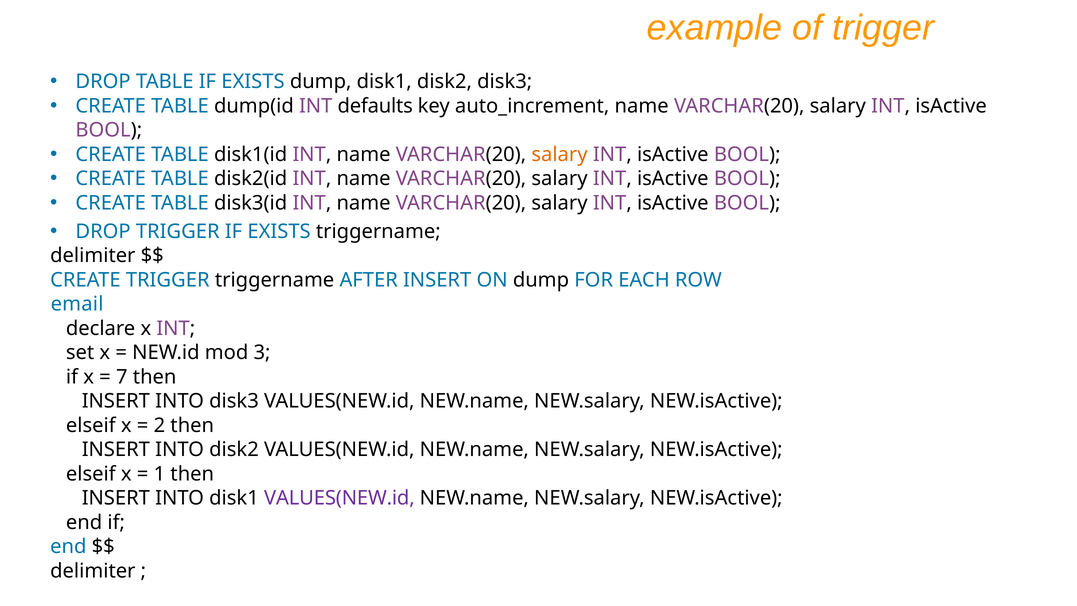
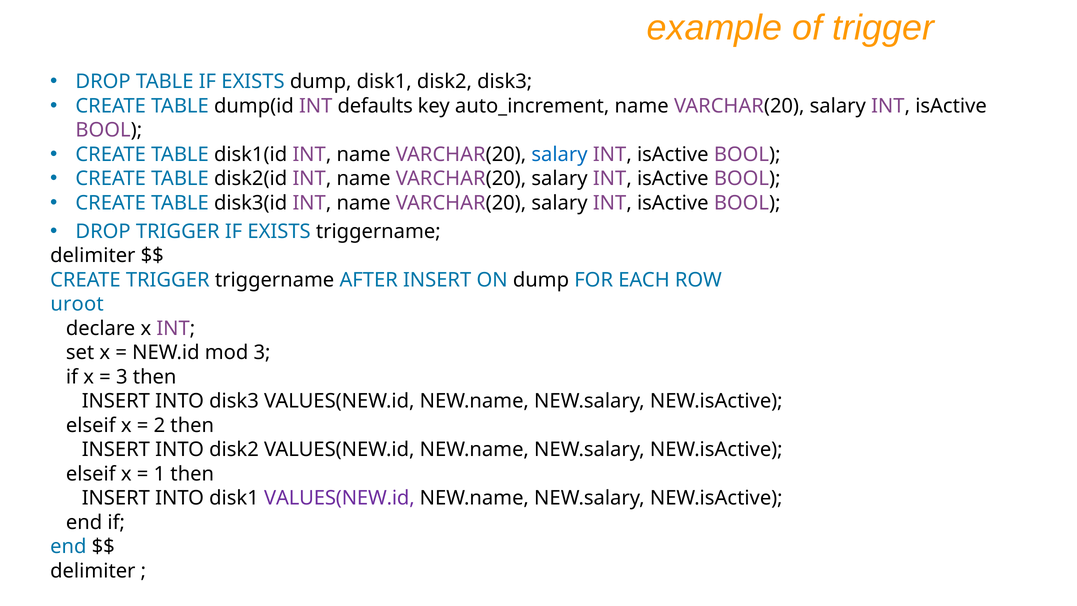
salary colour: orange -> blue (559, 154)
email: email -> uroot (77, 304)
7: 7 -> 3 (122, 377)
